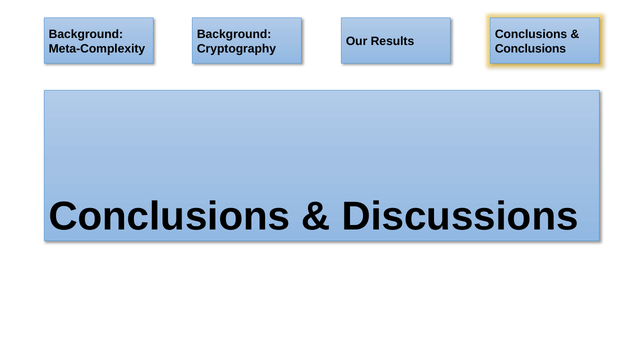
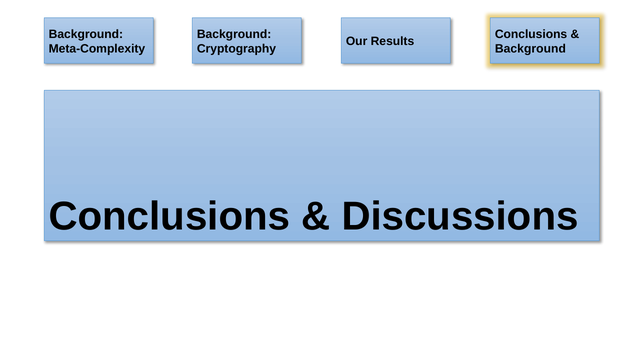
Conclusions: Conclusions -> Background (530, 49)
